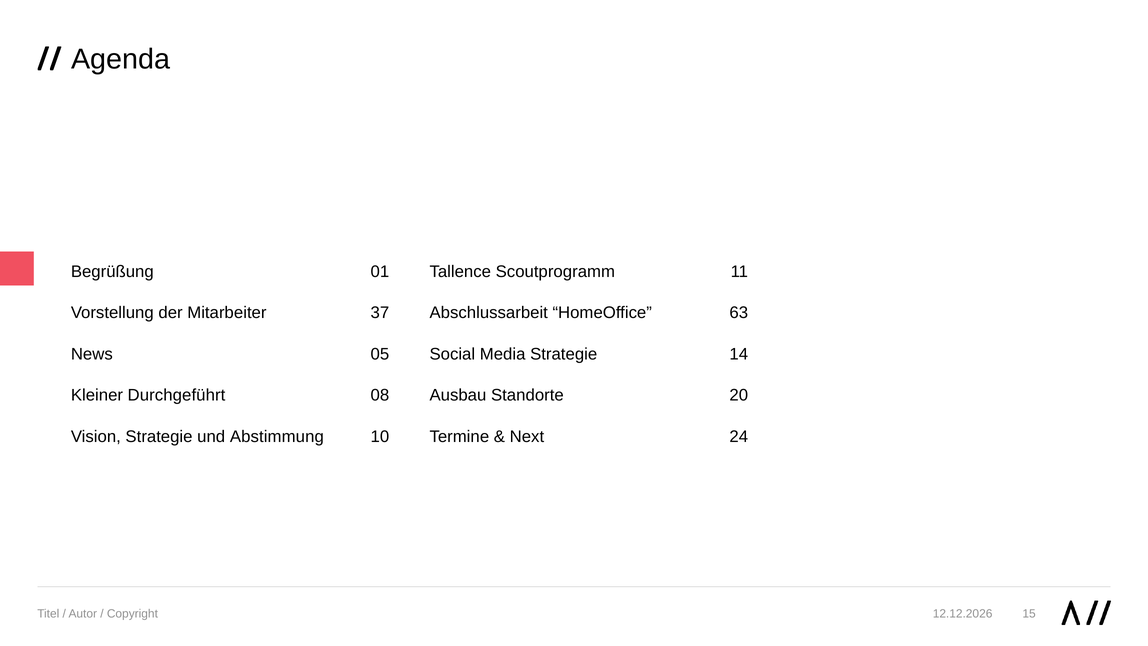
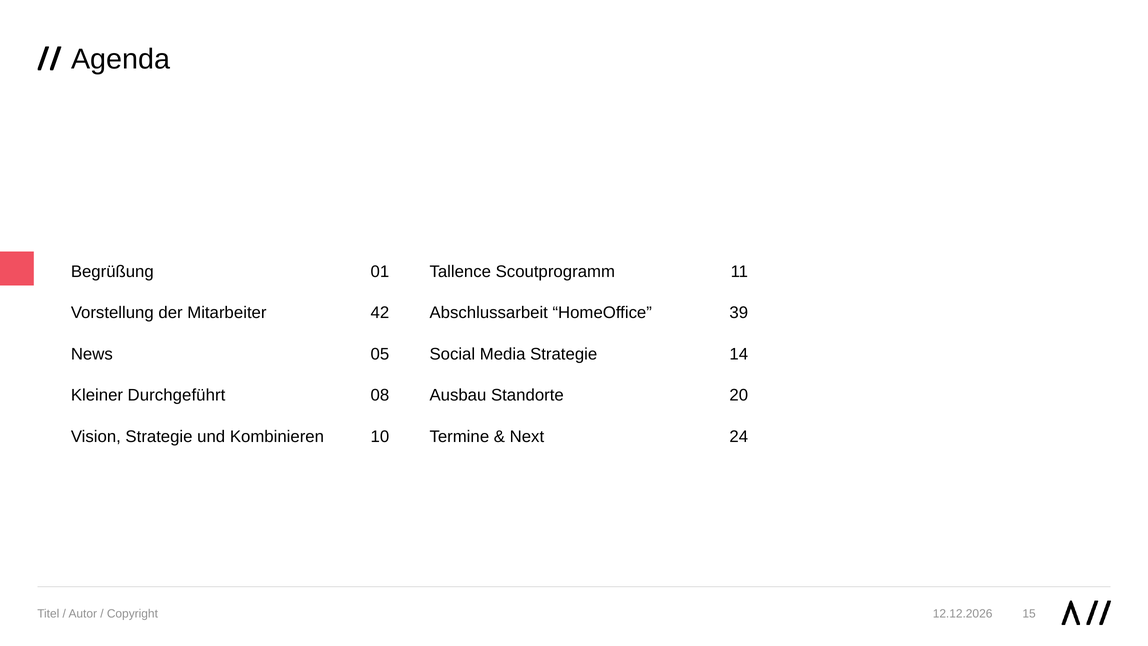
37: 37 -> 42 (380, 313)
63: 63 -> 39 (739, 313)
Abstimmung: Abstimmung -> Kombinieren (277, 436)
